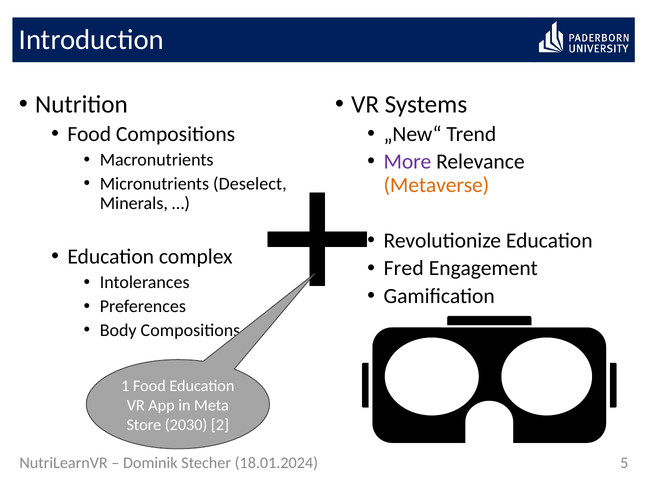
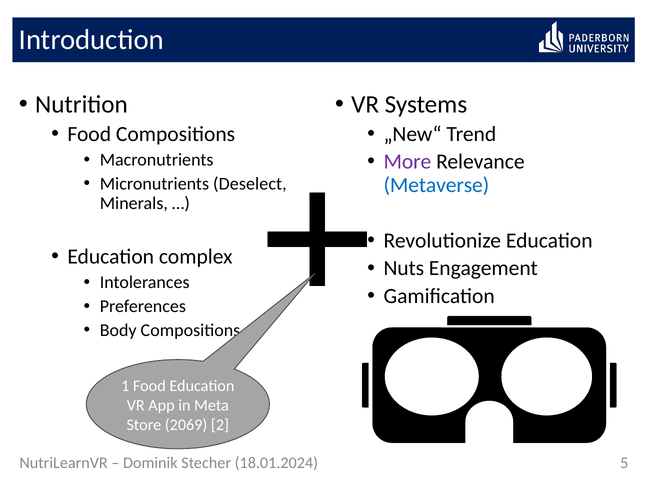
Metaverse colour: orange -> blue (436, 185)
Fred: Fred -> Nuts (404, 268)
2030: 2030 -> 2069 (186, 425)
